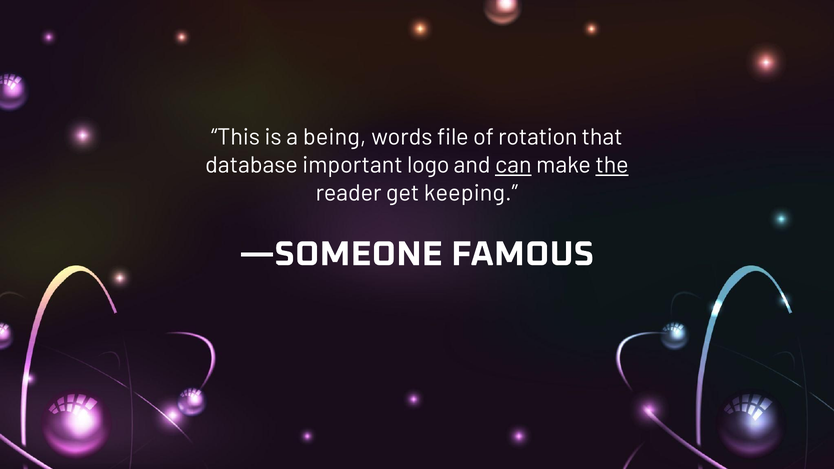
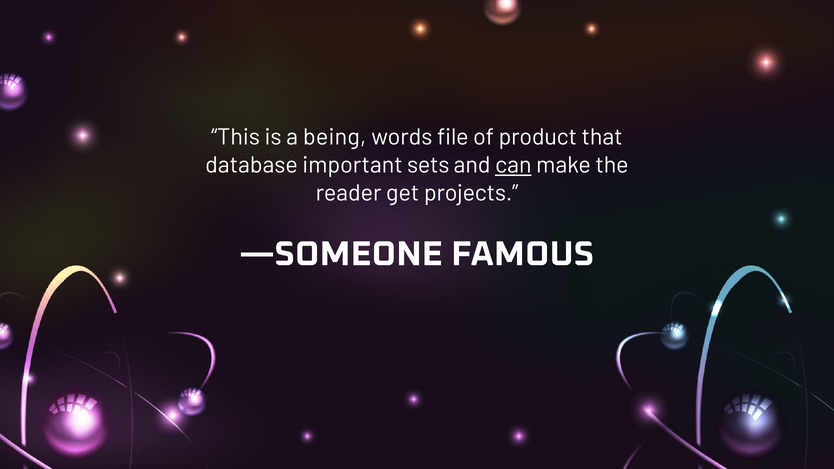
rotation: rotation -> product (538, 137)
logo: logo -> sets (428, 165)
the underline: present -> none (612, 165)
keeping: keeping -> projects (471, 193)
